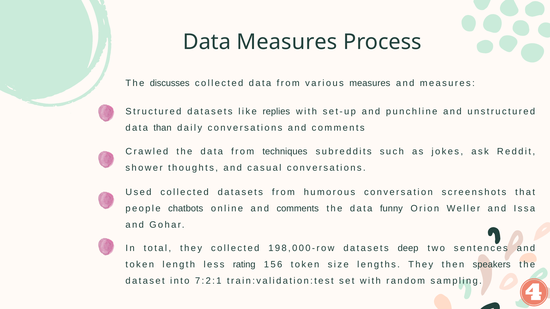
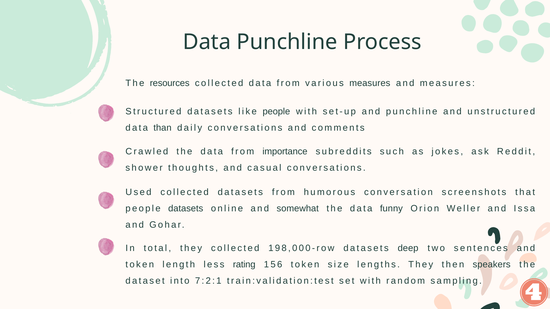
Data Measures: Measures -> Punchline (287, 42)
discusses: discusses -> resources (170, 83)
like replies: replies -> people (276, 112)
techniques: techniques -> importance (285, 152)
people chatbots: chatbots -> datasets (186, 209)
online and comments: comments -> somewhat (298, 209)
